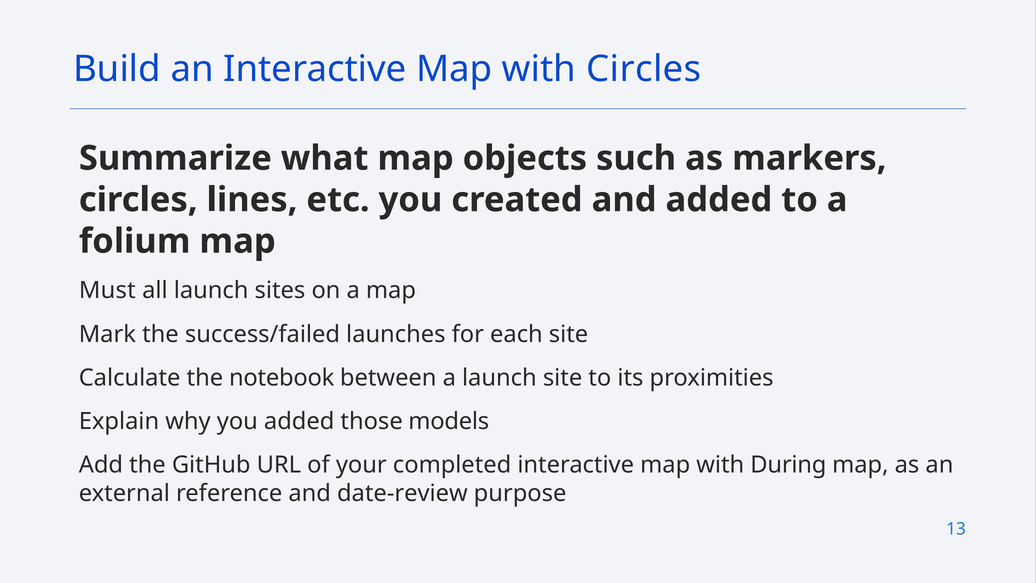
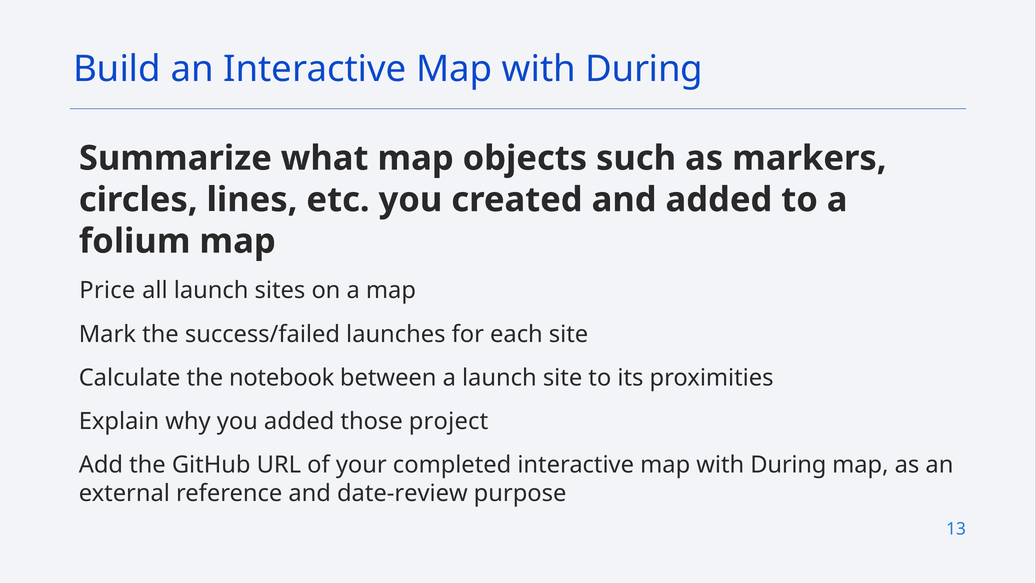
Circles: Circles -> During (644, 69)
Must: Must -> Price (107, 290)
models: models -> project (449, 421)
